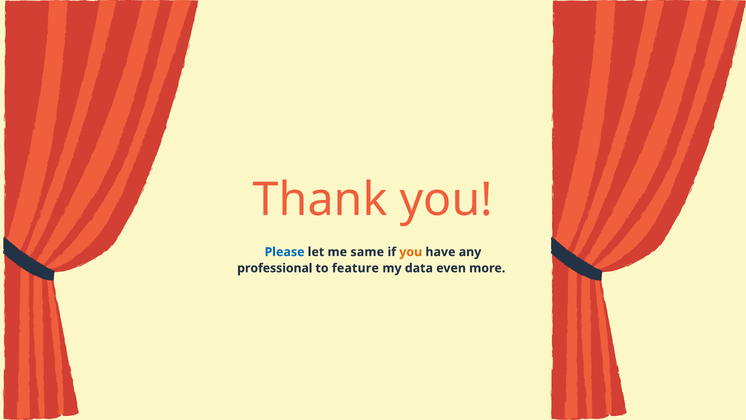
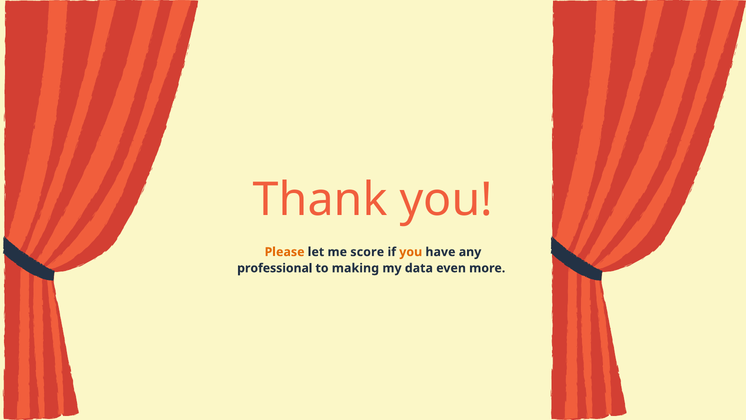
Please colour: blue -> orange (285, 252)
same: same -> score (367, 252)
feature: feature -> making (355, 268)
